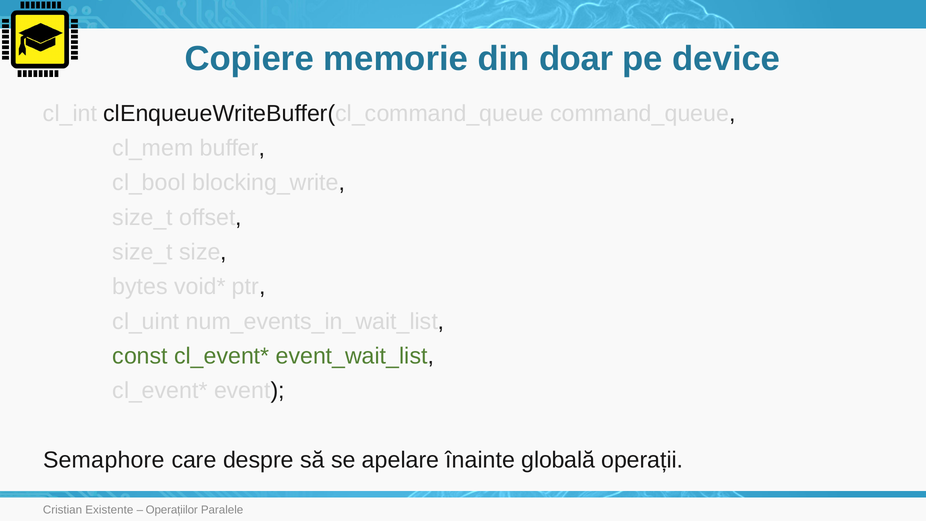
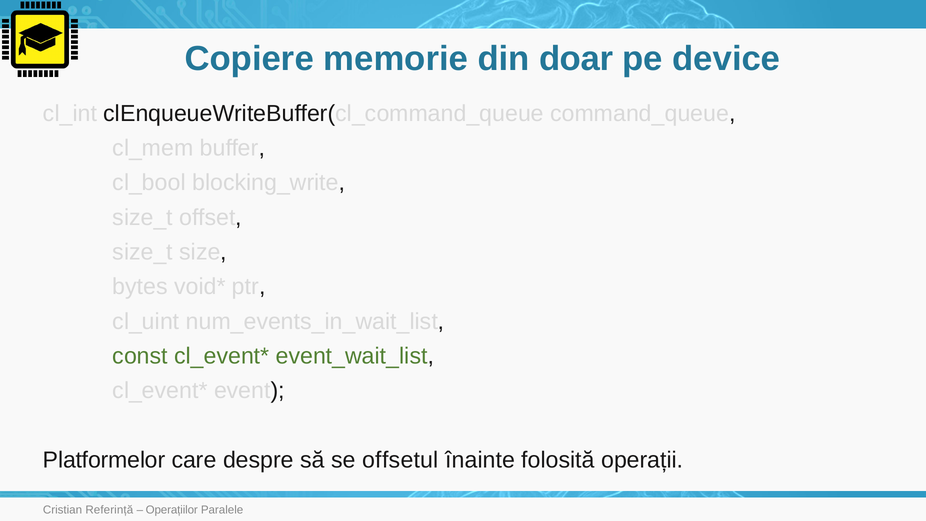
Semaphore: Semaphore -> Platformelor (104, 460)
apelare: apelare -> offsetul (400, 460)
globală: globală -> folosită (558, 460)
Existente: Existente -> Referință (109, 510)
